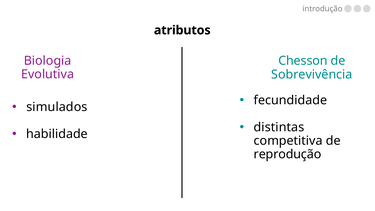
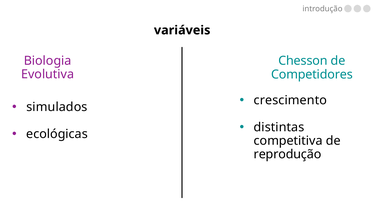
atributos: atributos -> variáveis (182, 30)
Sobrevivência: Sobrevivência -> Competidores (312, 74)
fecundidade: fecundidade -> crescimento (290, 100)
habilidade: habilidade -> ecológicas (57, 134)
